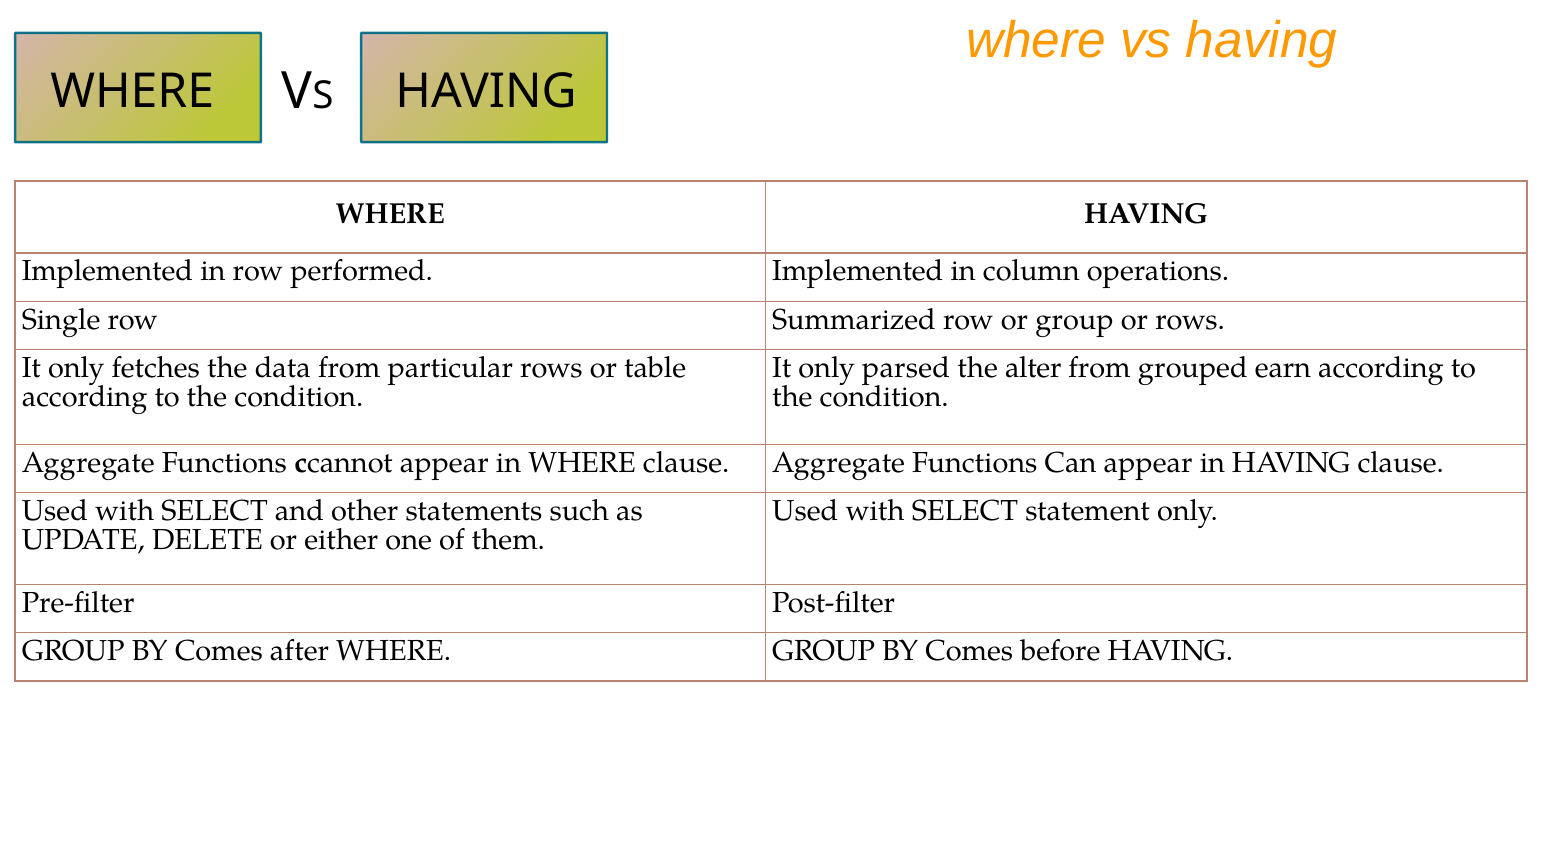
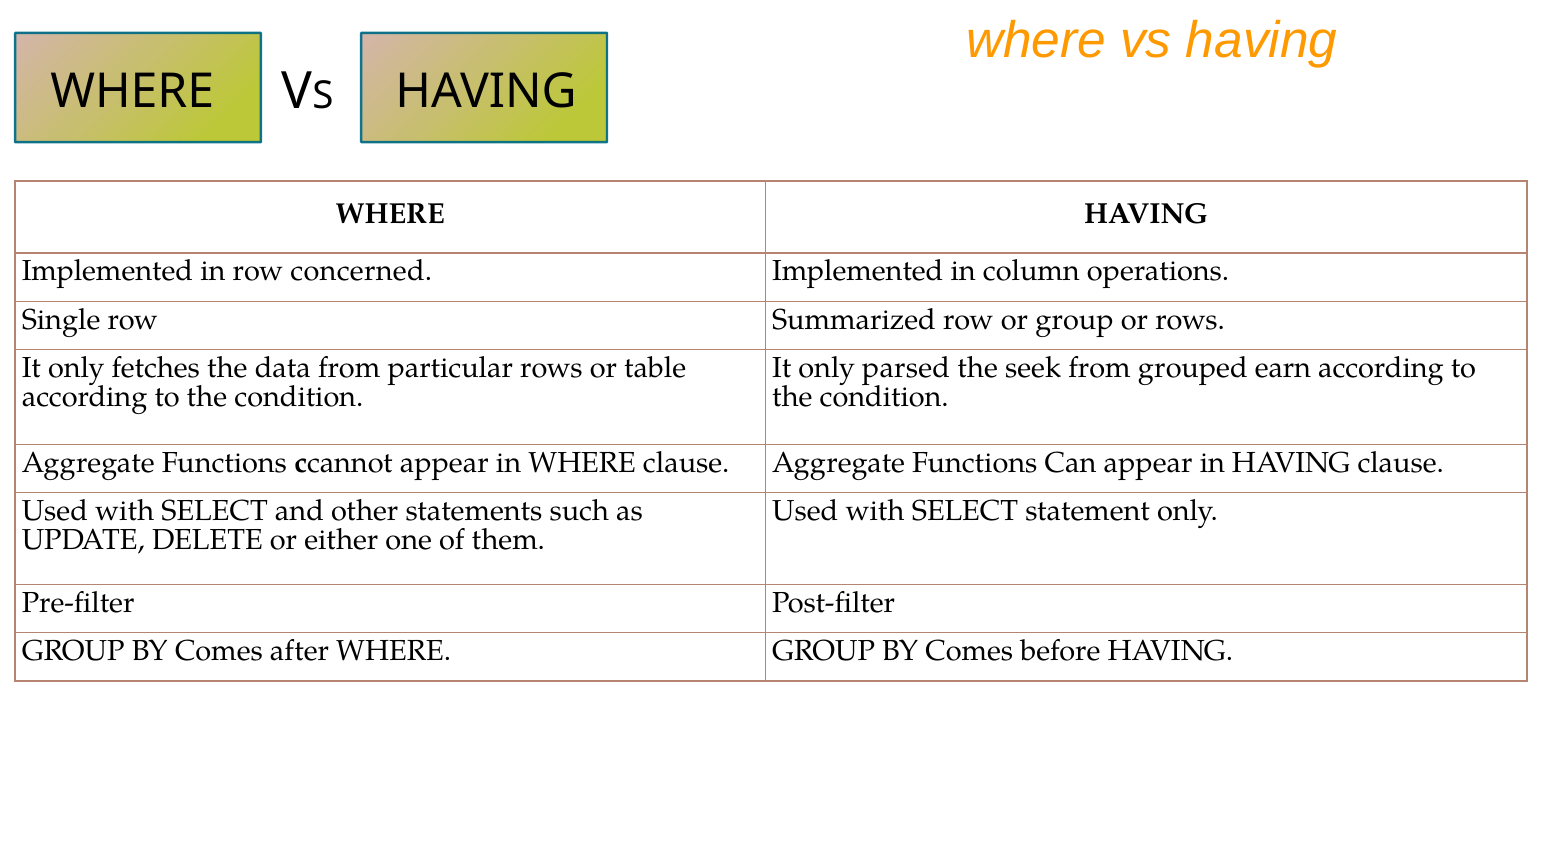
performed: performed -> concerned (361, 271)
alter: alter -> seek (1033, 368)
